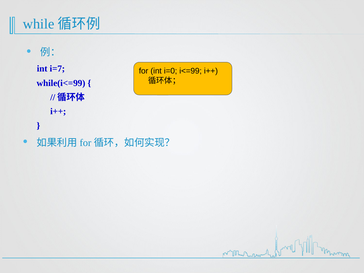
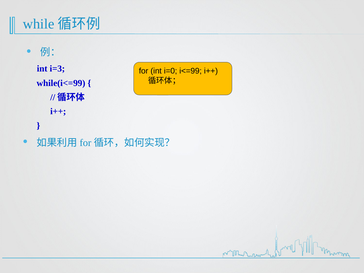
i=7: i=7 -> i=3 (57, 69)
